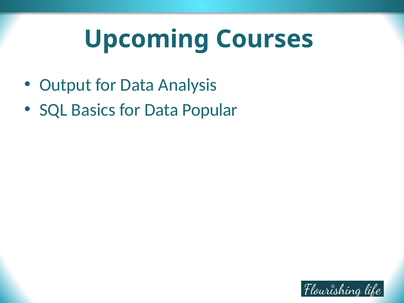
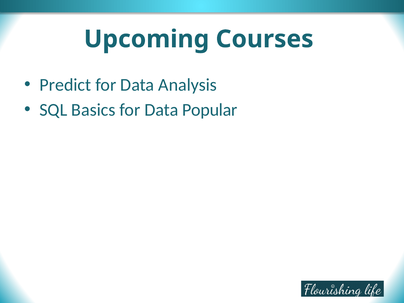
Output: Output -> Predict (65, 85)
